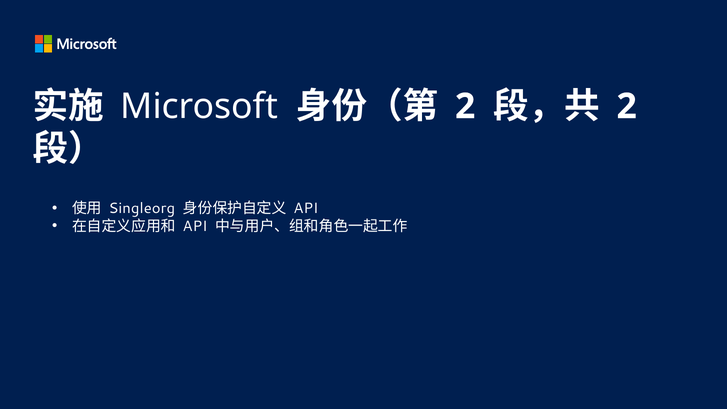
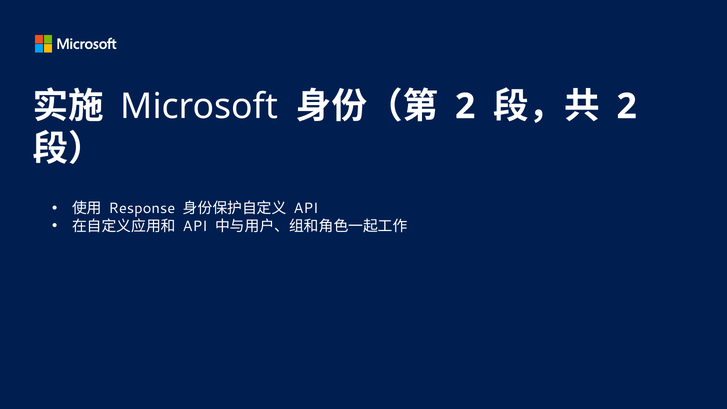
Singleorg: Singleorg -> Response (142, 208)
